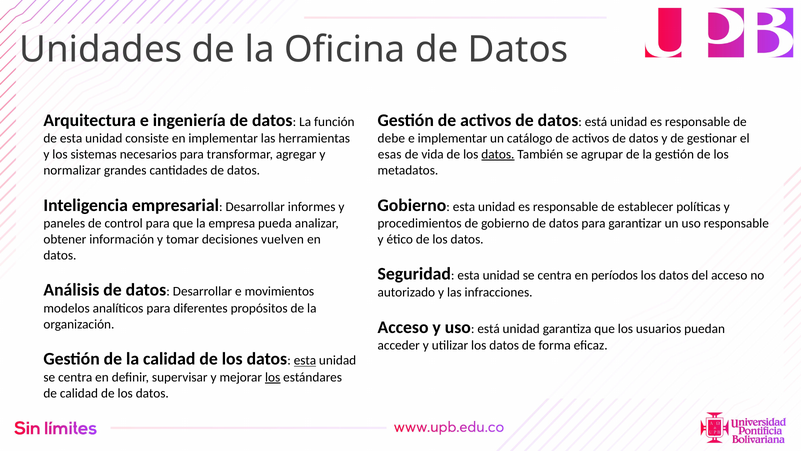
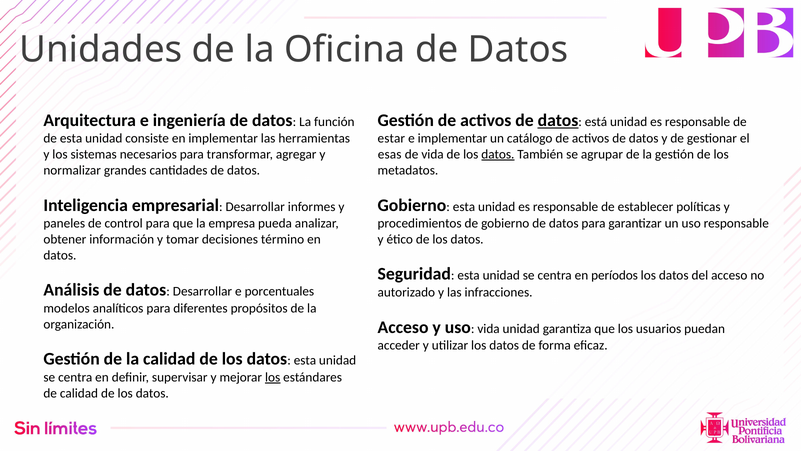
datos underline: none -> present (558, 120)
debe: debe -> estar (391, 138)
vuelven: vuelven -> término (283, 239)
movimientos: movimientos -> porcentuales (279, 291)
está: está -> vida (489, 328)
esta underline: present -> none (305, 360)
